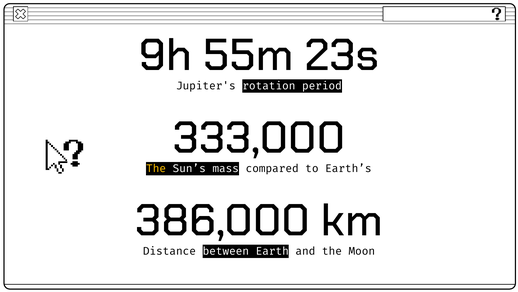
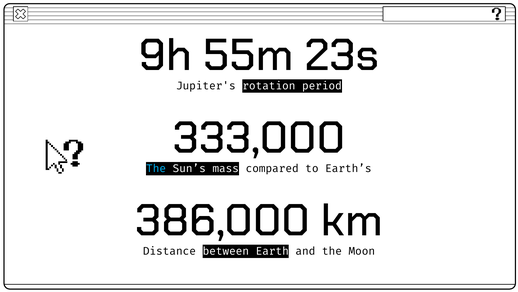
The colour: yellow -> light blue (156, 168)
